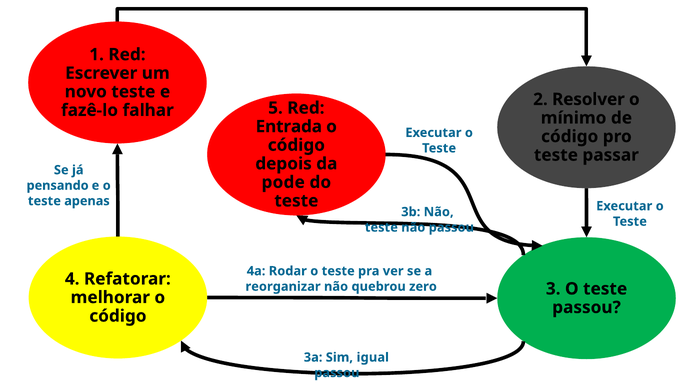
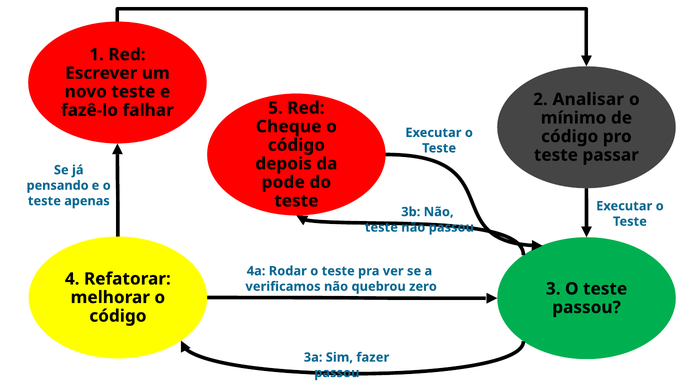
Resolver: Resolver -> Analisar (588, 99)
Entrada: Entrada -> Cheque (289, 127)
reorganizar: reorganizar -> verificamos (283, 287)
igual: igual -> fazer (373, 357)
